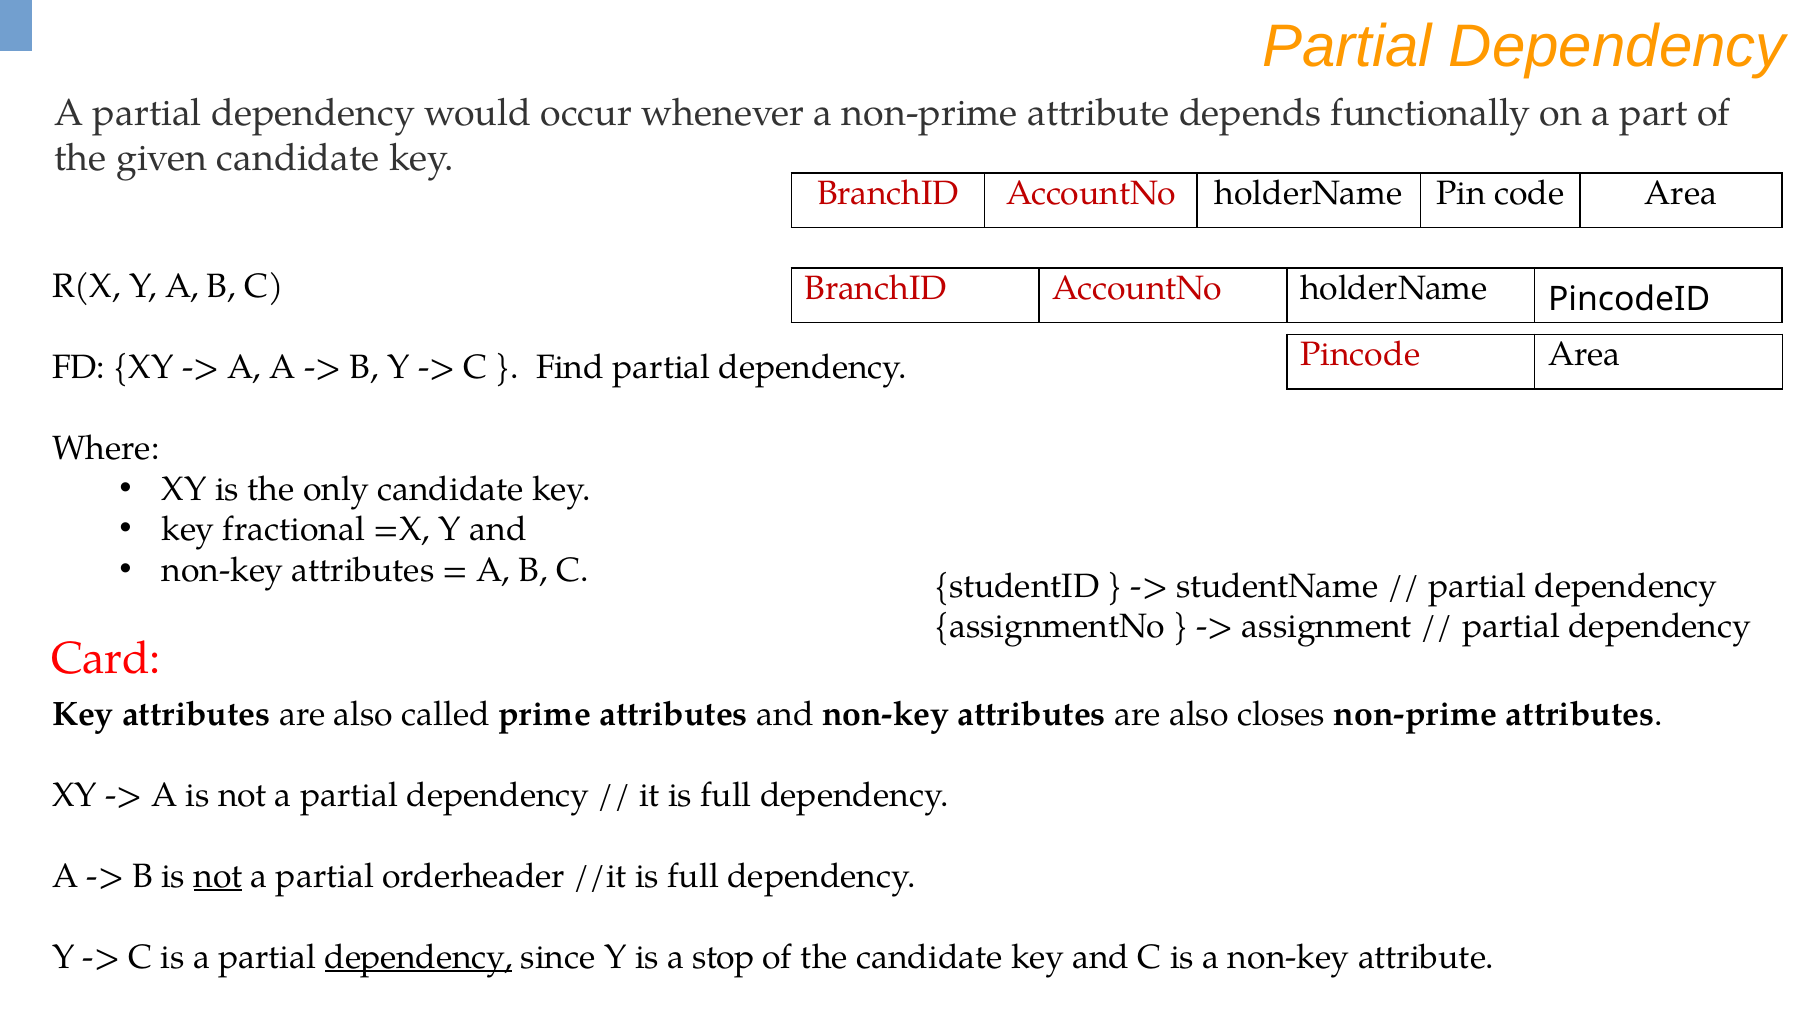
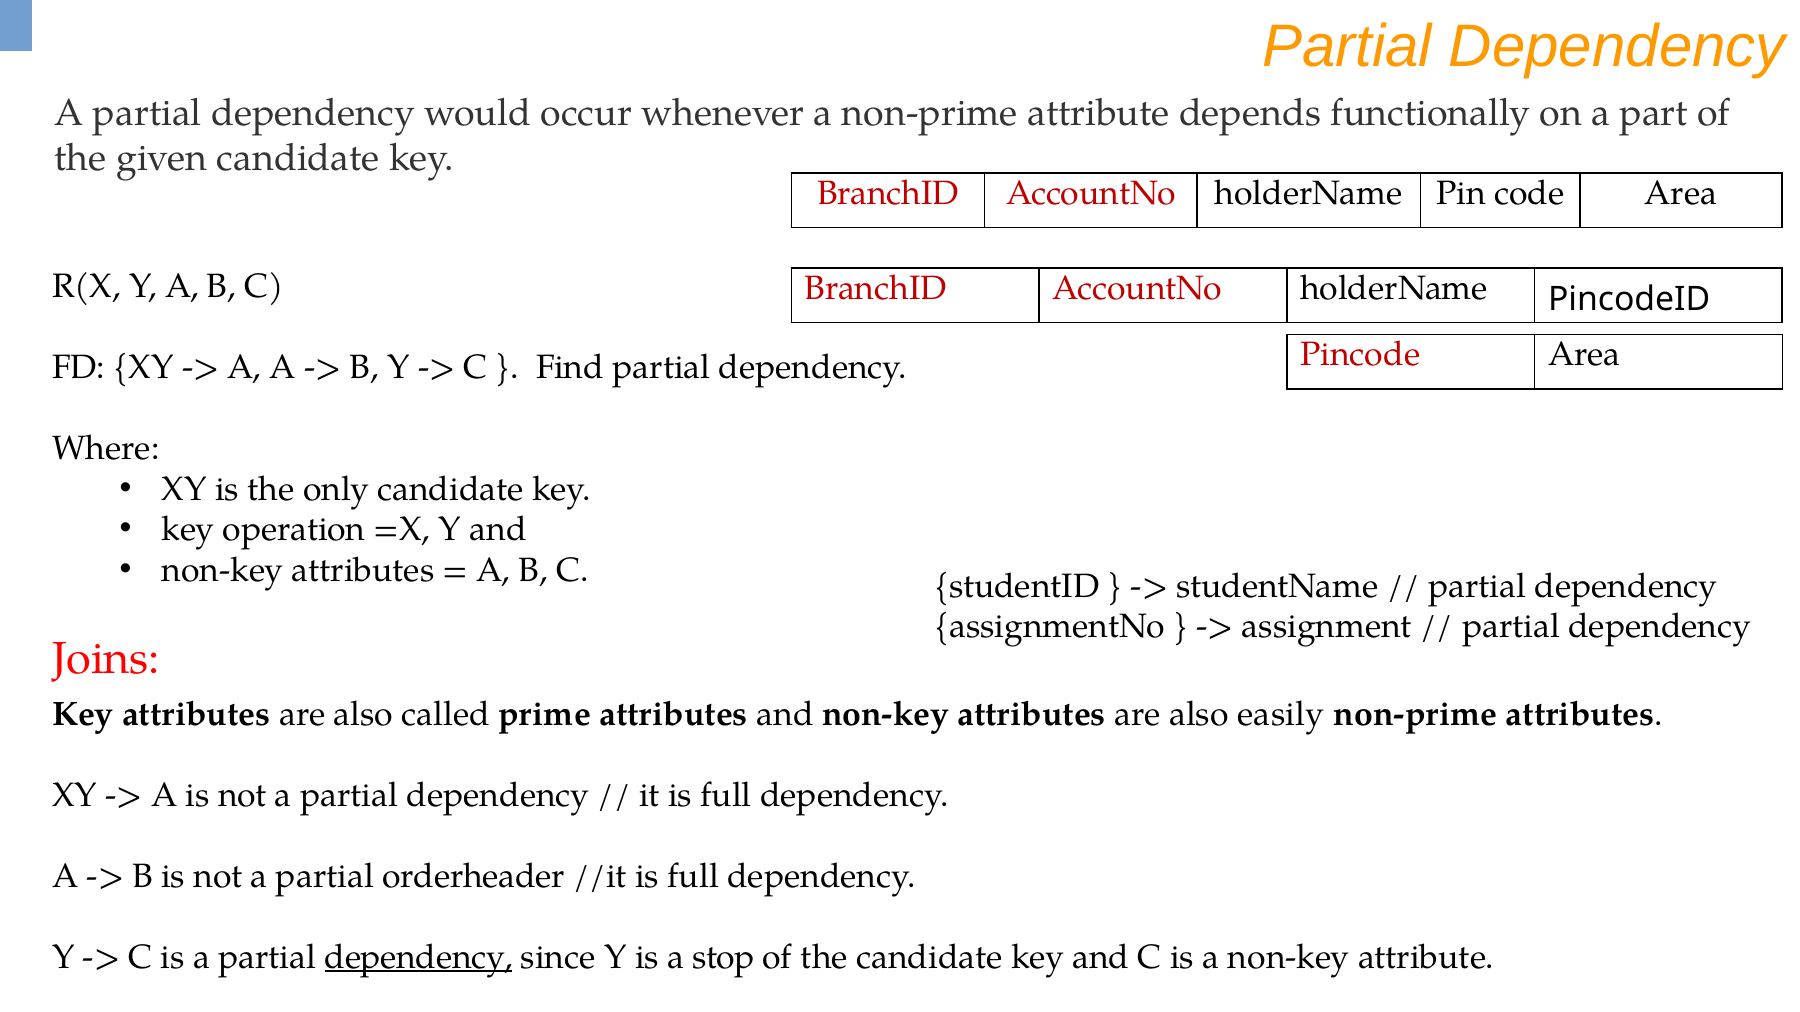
fractional: fractional -> operation (294, 530)
Card: Card -> Joins (106, 659)
closes: closes -> easily (1281, 714)
not underline: present -> none (218, 876)
